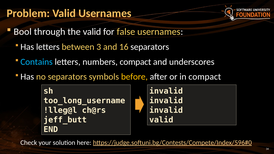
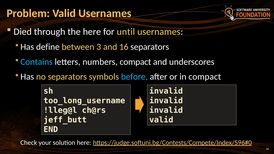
Bool: Bool -> Died (23, 32)
the valid: valid -> here (92, 32)
false: false -> until (126, 32)
Has letters: letters -> define (48, 47)
before colour: yellow -> light blue (134, 77)
